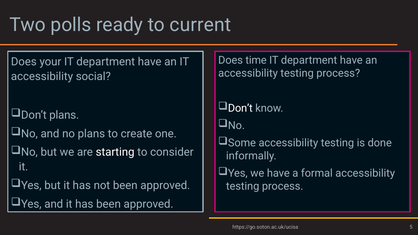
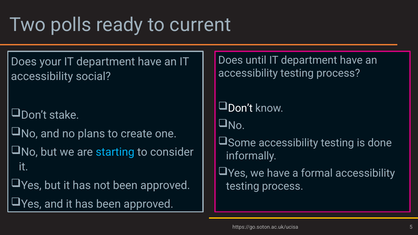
time: time -> until (256, 60)
Don’t plans: plans -> stake (64, 115)
starting colour: white -> light blue (115, 152)
